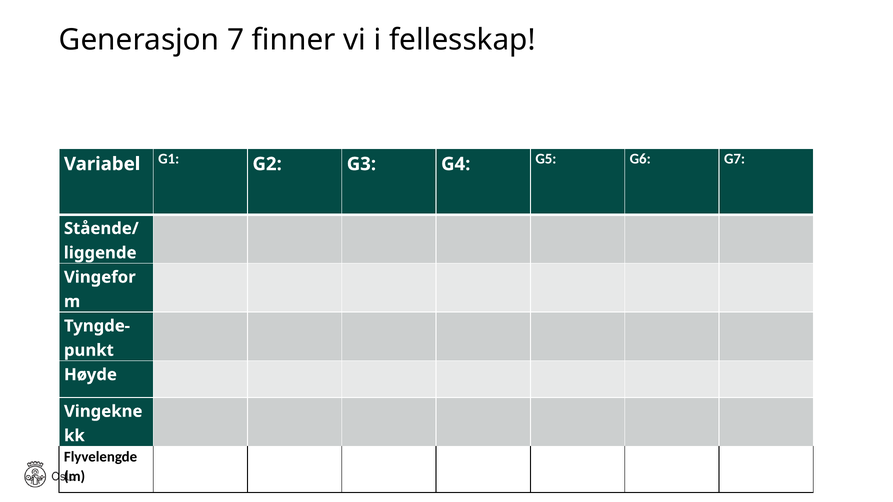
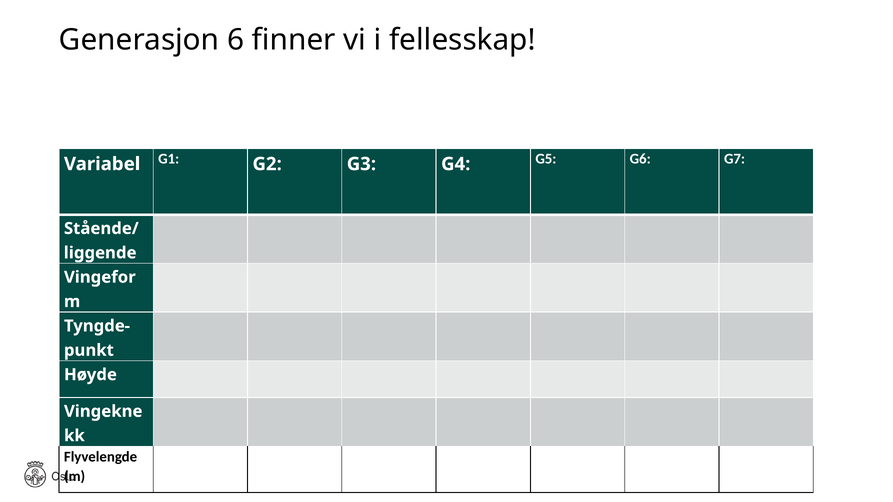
7: 7 -> 6 (236, 40)
